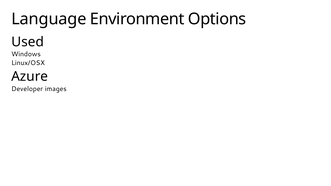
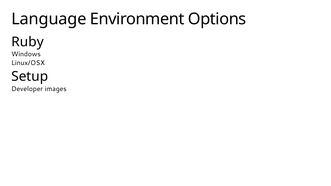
Used: Used -> Ruby (28, 42)
Azure: Azure -> Setup (30, 77)
